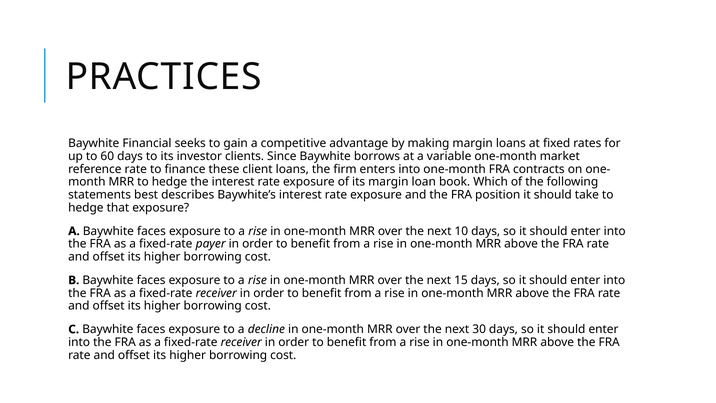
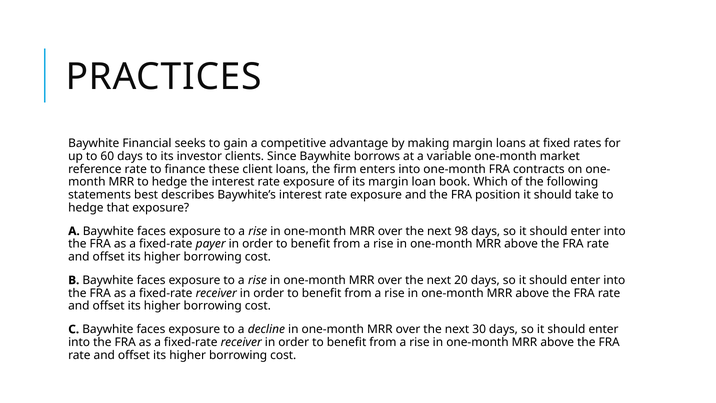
10: 10 -> 98 (461, 231)
15: 15 -> 20 (461, 280)
